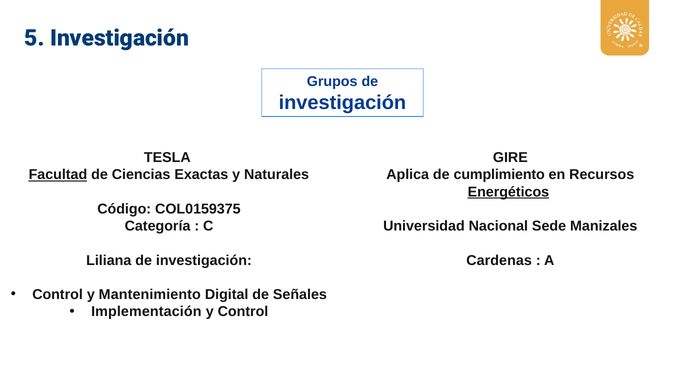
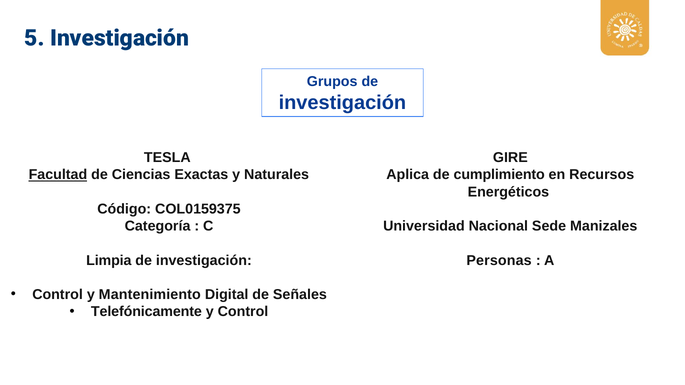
Energéticos underline: present -> none (508, 192)
Liliana: Liliana -> Limpia (109, 261)
Cardenas: Cardenas -> Personas (499, 261)
Implementación: Implementación -> Telefónicamente (146, 312)
